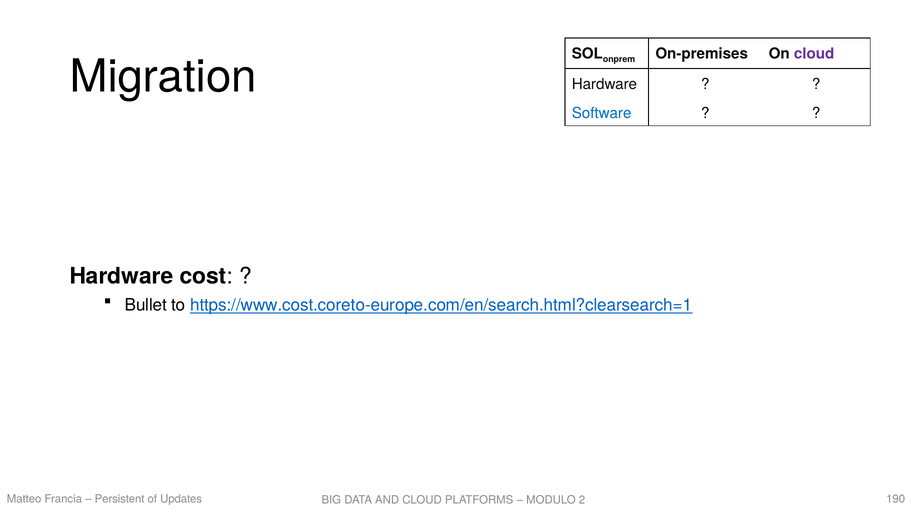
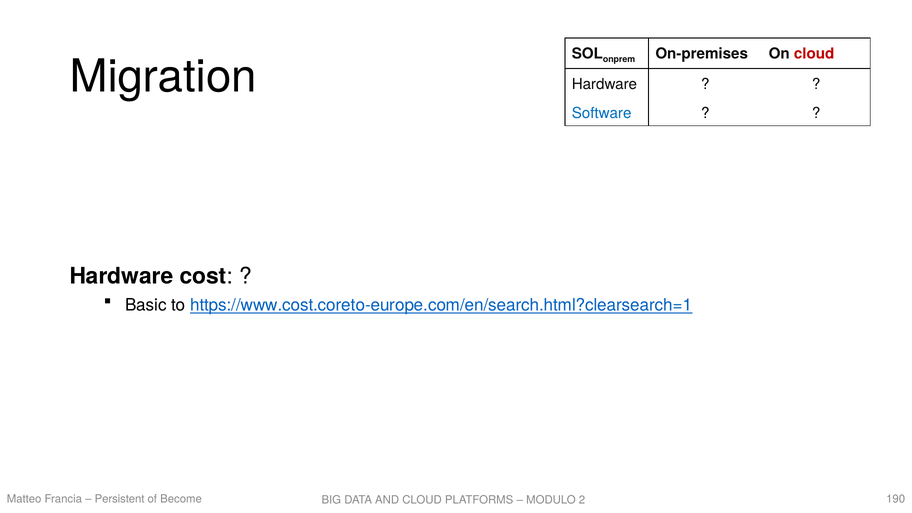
cloud colour: purple -> red (814, 54)
Bullet: Bullet -> Basic (146, 305)
Updates: Updates -> Become (181, 499)
